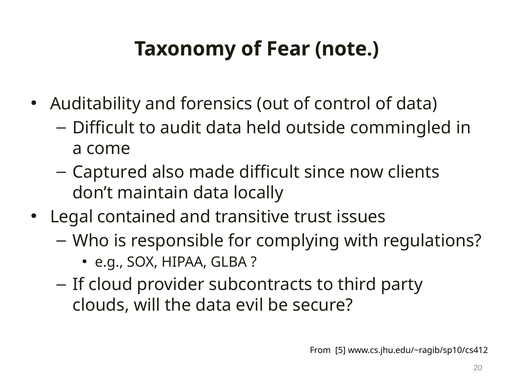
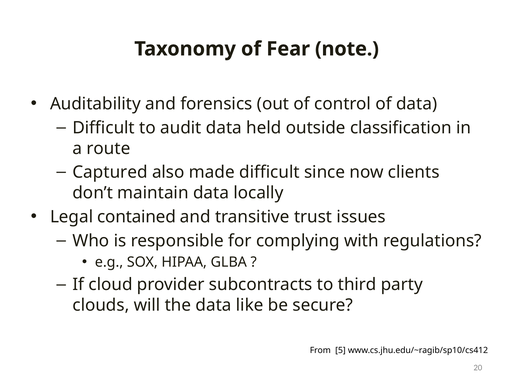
commingled: commingled -> classification (401, 128)
come: come -> route (108, 148)
evil: evil -> like (250, 305)
